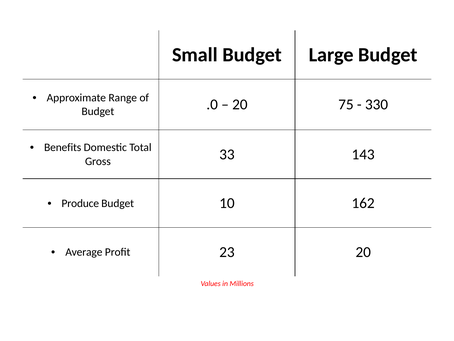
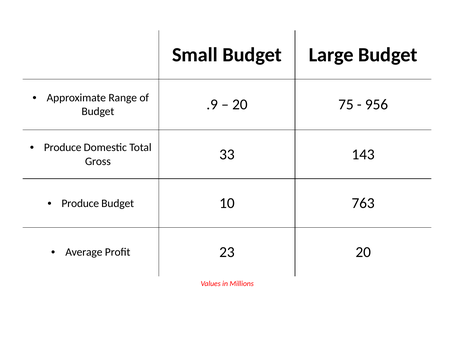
.0: .0 -> .9 (212, 104)
330: 330 -> 956 (377, 104)
Benefits: Benefits -> Produce (63, 147)
162: 162 -> 763 (363, 203)
